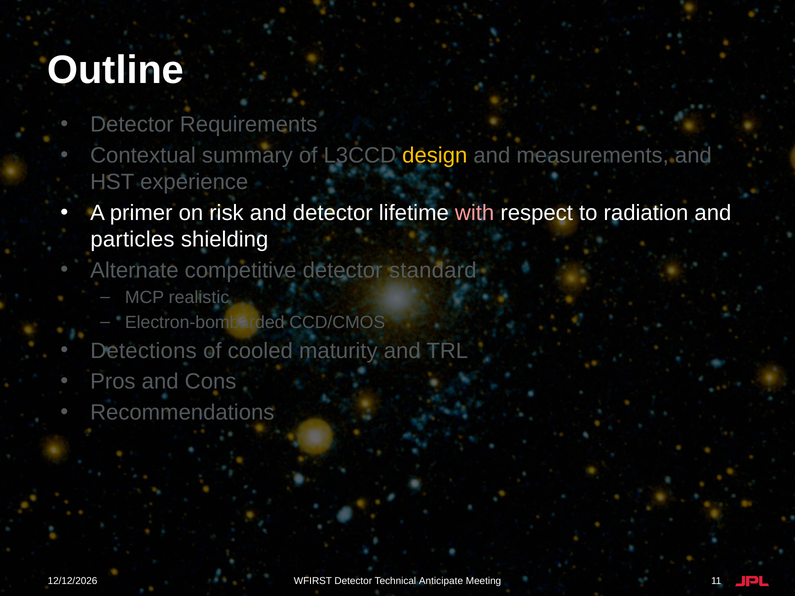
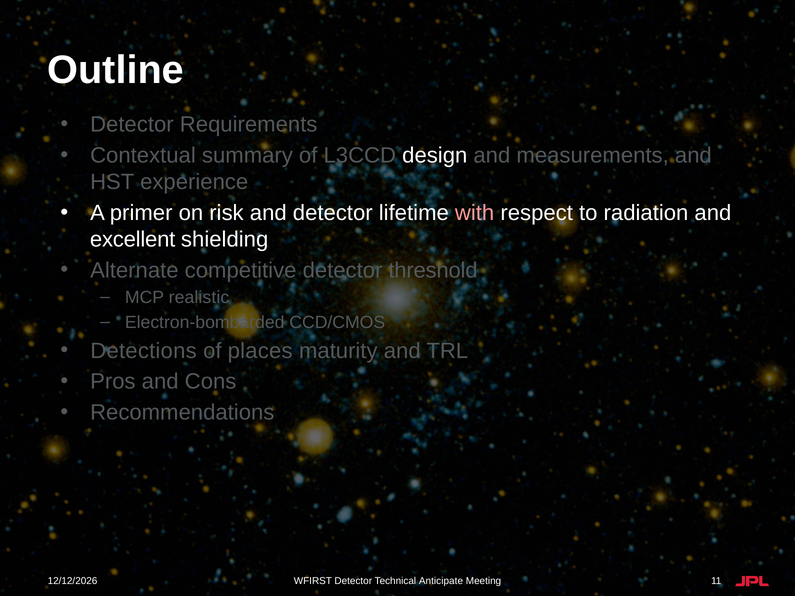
design colour: yellow -> white (435, 156)
particles: particles -> excellent (133, 240)
standard: standard -> threshold (433, 271)
cooled: cooled -> places (260, 351)
